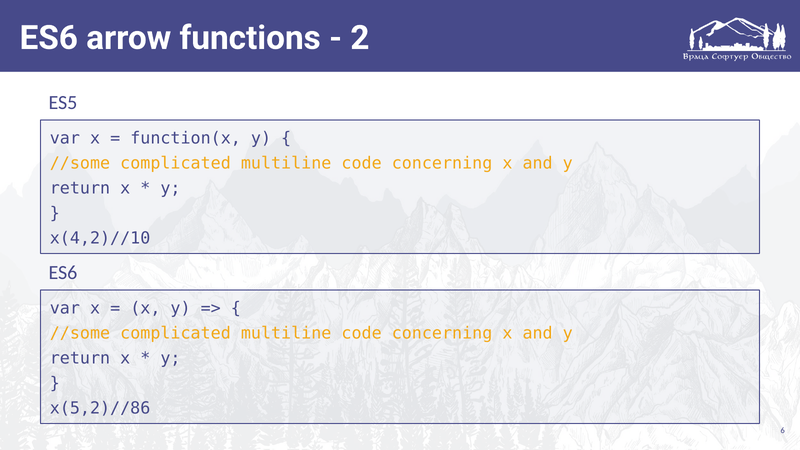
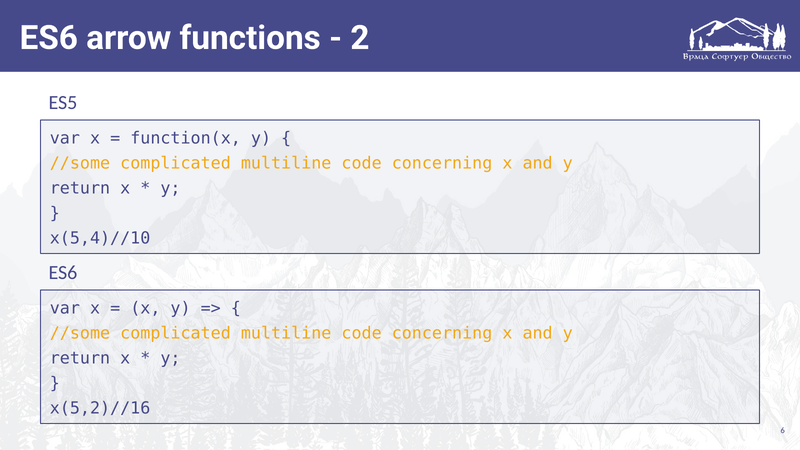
x(4,2)//10: x(4,2)//10 -> x(5,4)//10 (100, 238)
x(5,2)//86: x(5,2)//86 -> x(5,2)//16 (100, 408)
